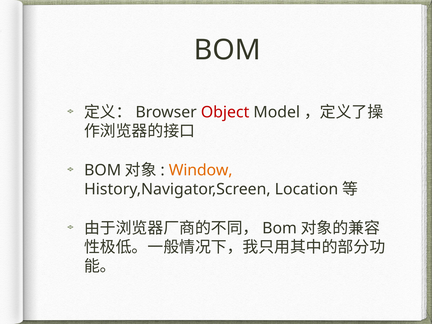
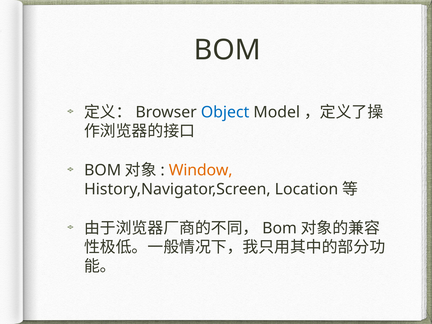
Object colour: red -> blue (225, 112)
